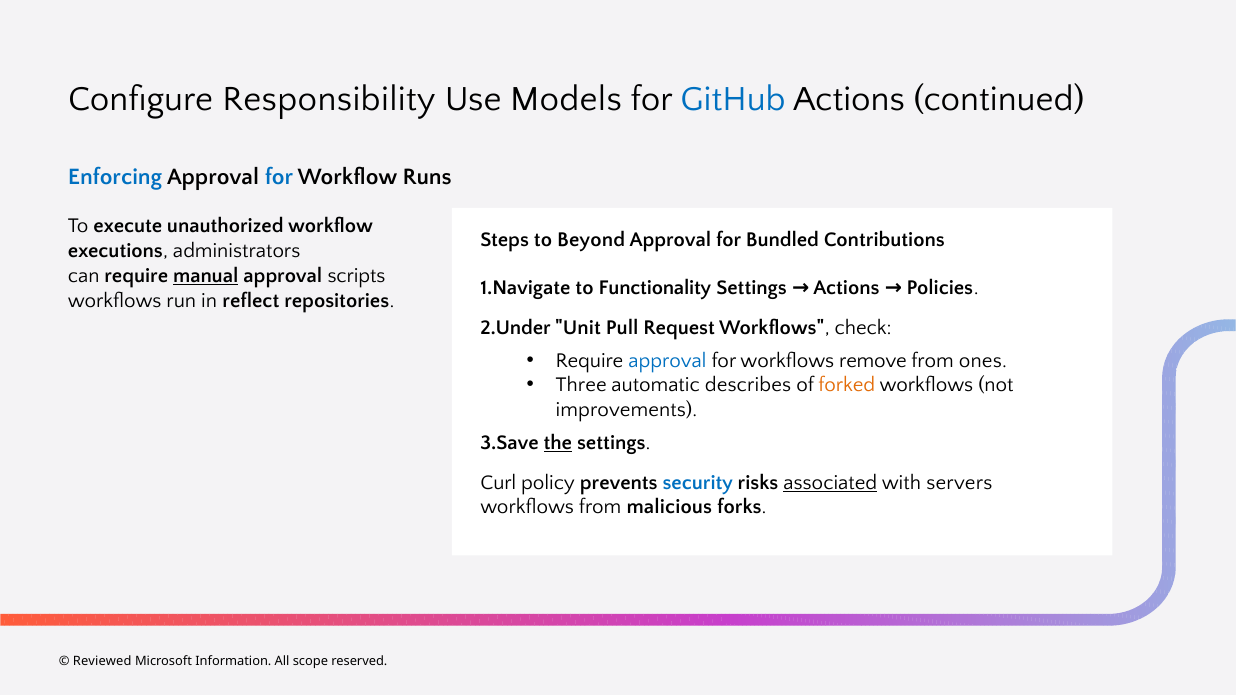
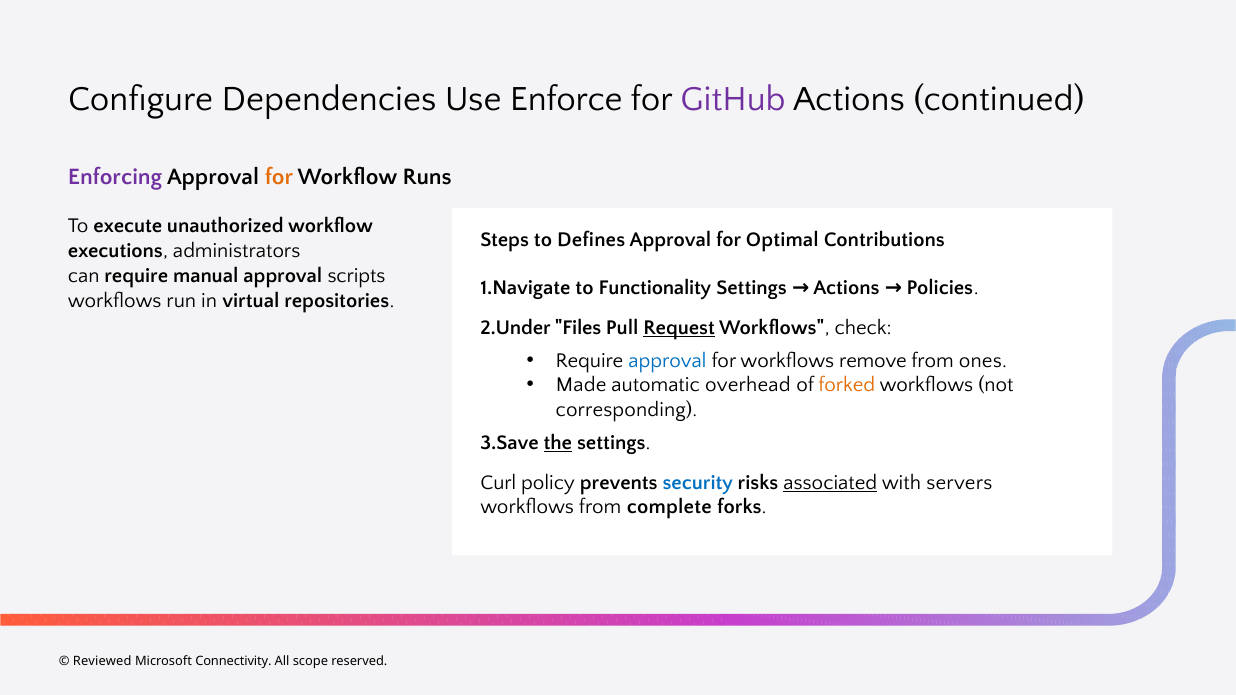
Responsibility: Responsibility -> Dependencies (329, 99)
Models: Models -> Enforce (566, 99)
GitHub colour: blue -> purple (733, 99)
Enforcing colour: blue -> purple (115, 176)
for colour: blue -> orange (279, 176)
Beyond: Beyond -> Defines (591, 240)
Bundled: Bundled -> Optimal (782, 240)
manual underline: present -> none (206, 276)
reflect: reflect -> virtual (251, 300)
Unit: Unit -> Files (578, 328)
Request underline: none -> present (679, 328)
Three: Three -> Made (581, 385)
describes: describes -> overhead (748, 385)
improvements: improvements -> corresponding (626, 410)
malicious: malicious -> complete (669, 507)
Information: Information -> Connectivity (233, 662)
